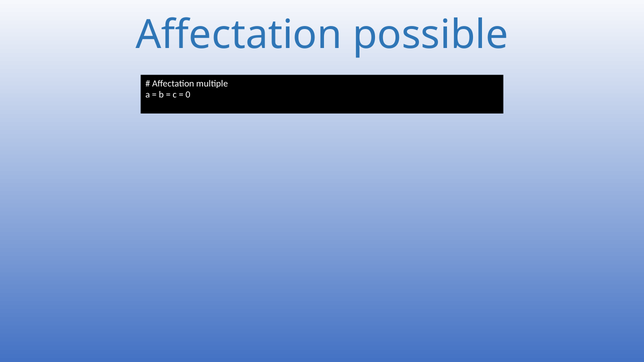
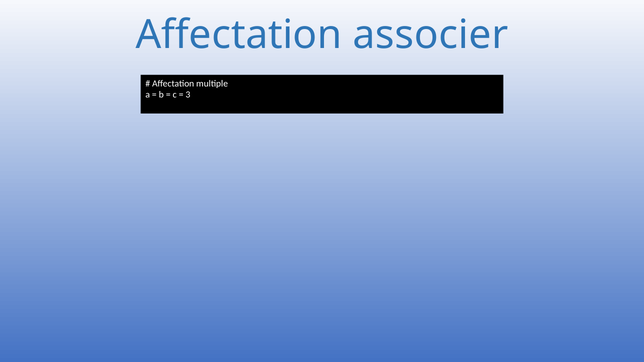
possible: possible -> associer (430, 35)
0: 0 -> 3 (188, 95)
